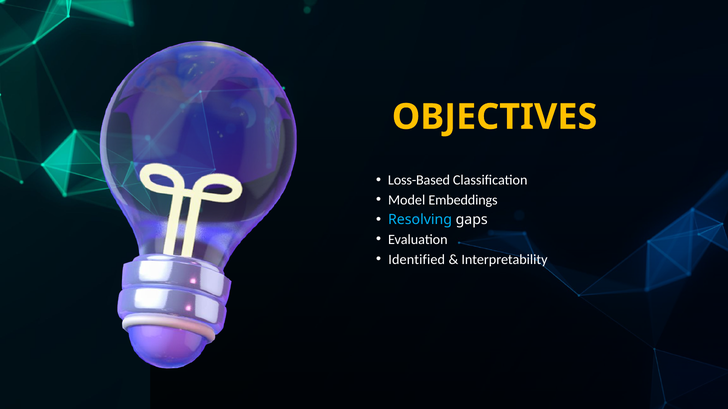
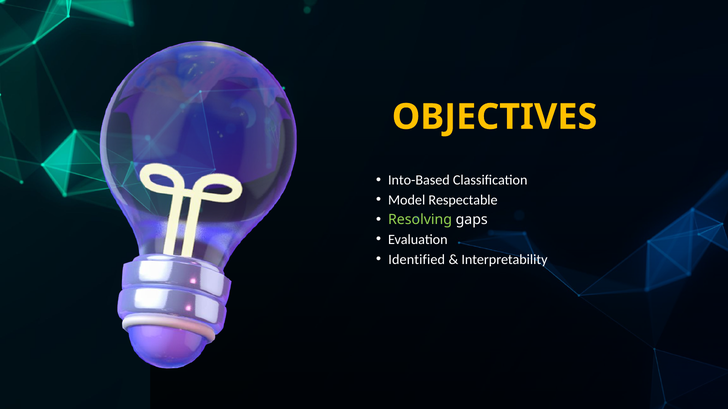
Loss-Based: Loss-Based -> Into-Based (419, 180)
Embeddings: Embeddings -> Respectable (463, 200)
Resolving colour: light blue -> light green (420, 220)
